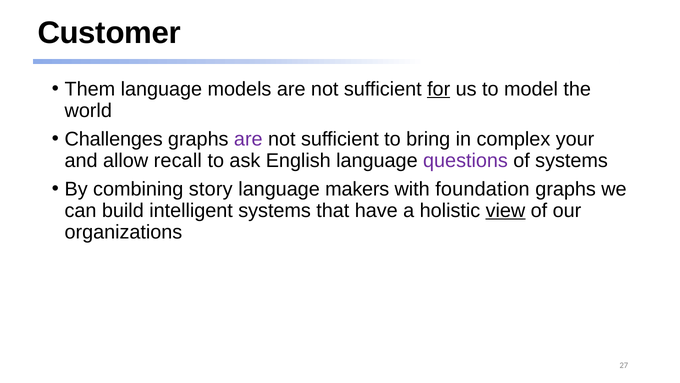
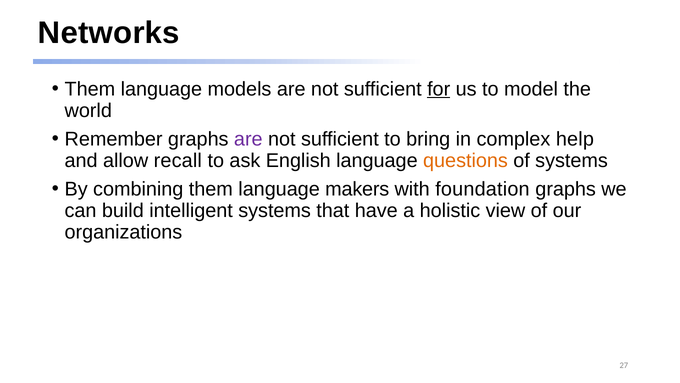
Customer: Customer -> Networks (109, 33)
Challenges: Challenges -> Remember (114, 139)
your: your -> help (575, 139)
questions colour: purple -> orange (465, 160)
combining story: story -> them (211, 189)
view underline: present -> none (505, 210)
